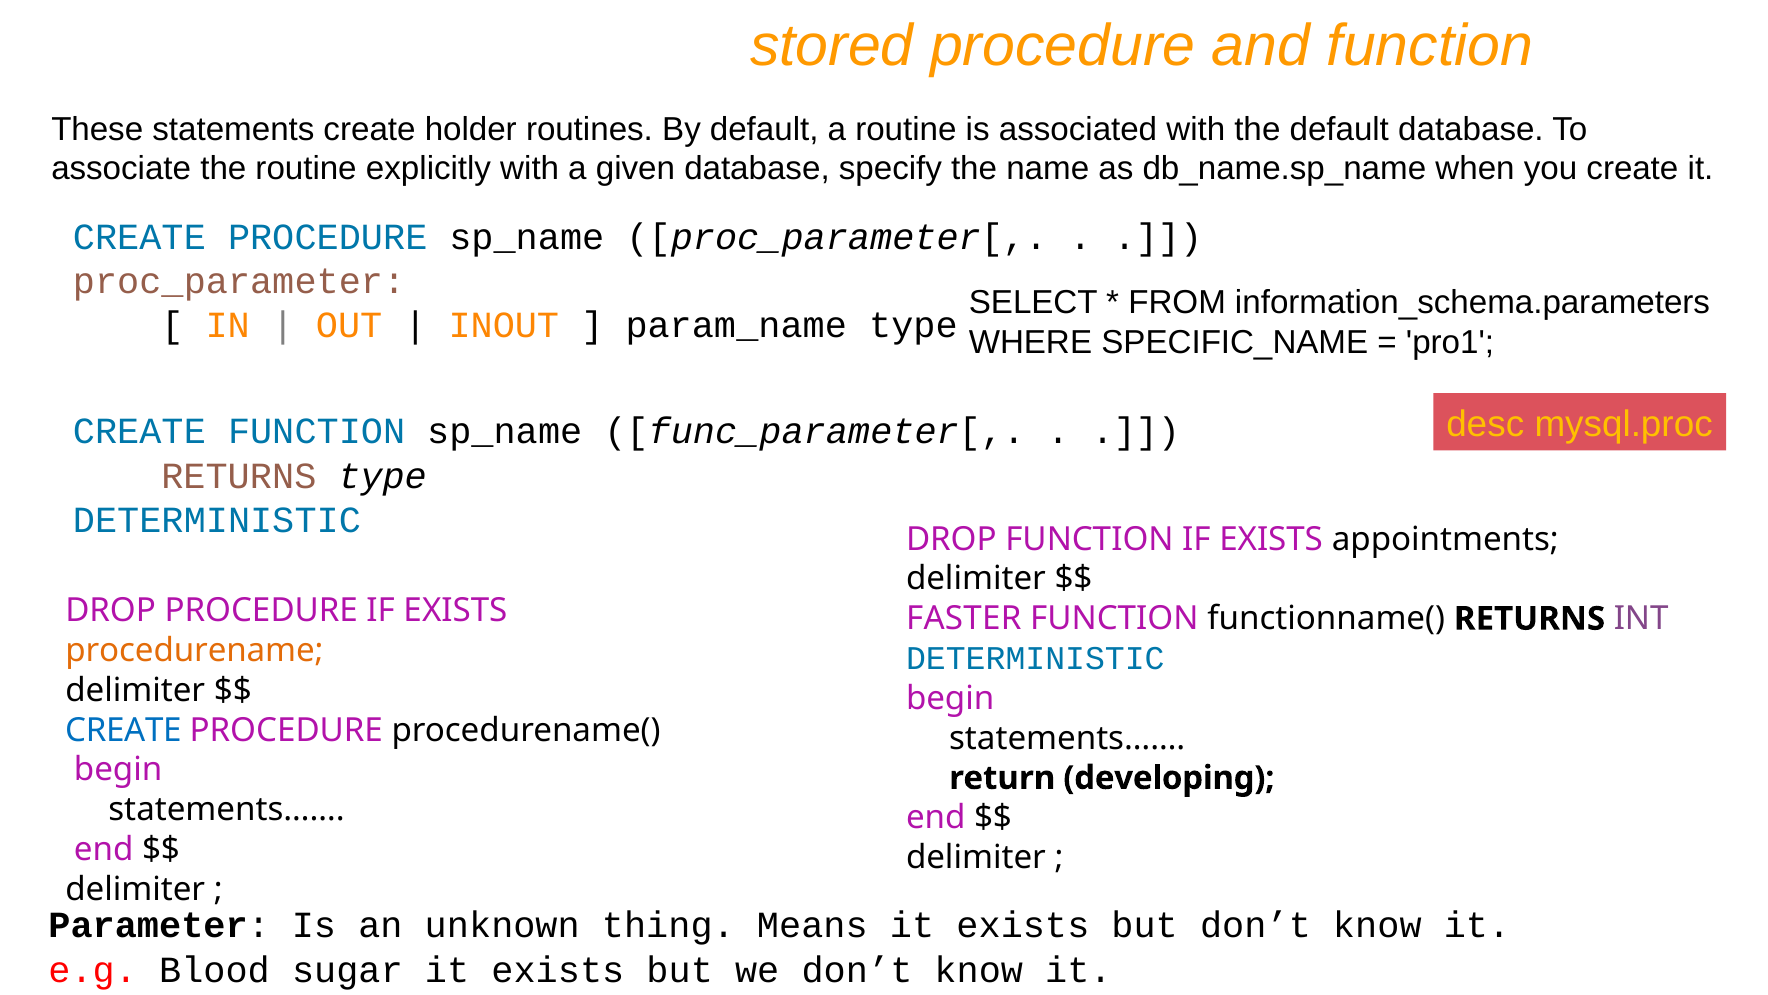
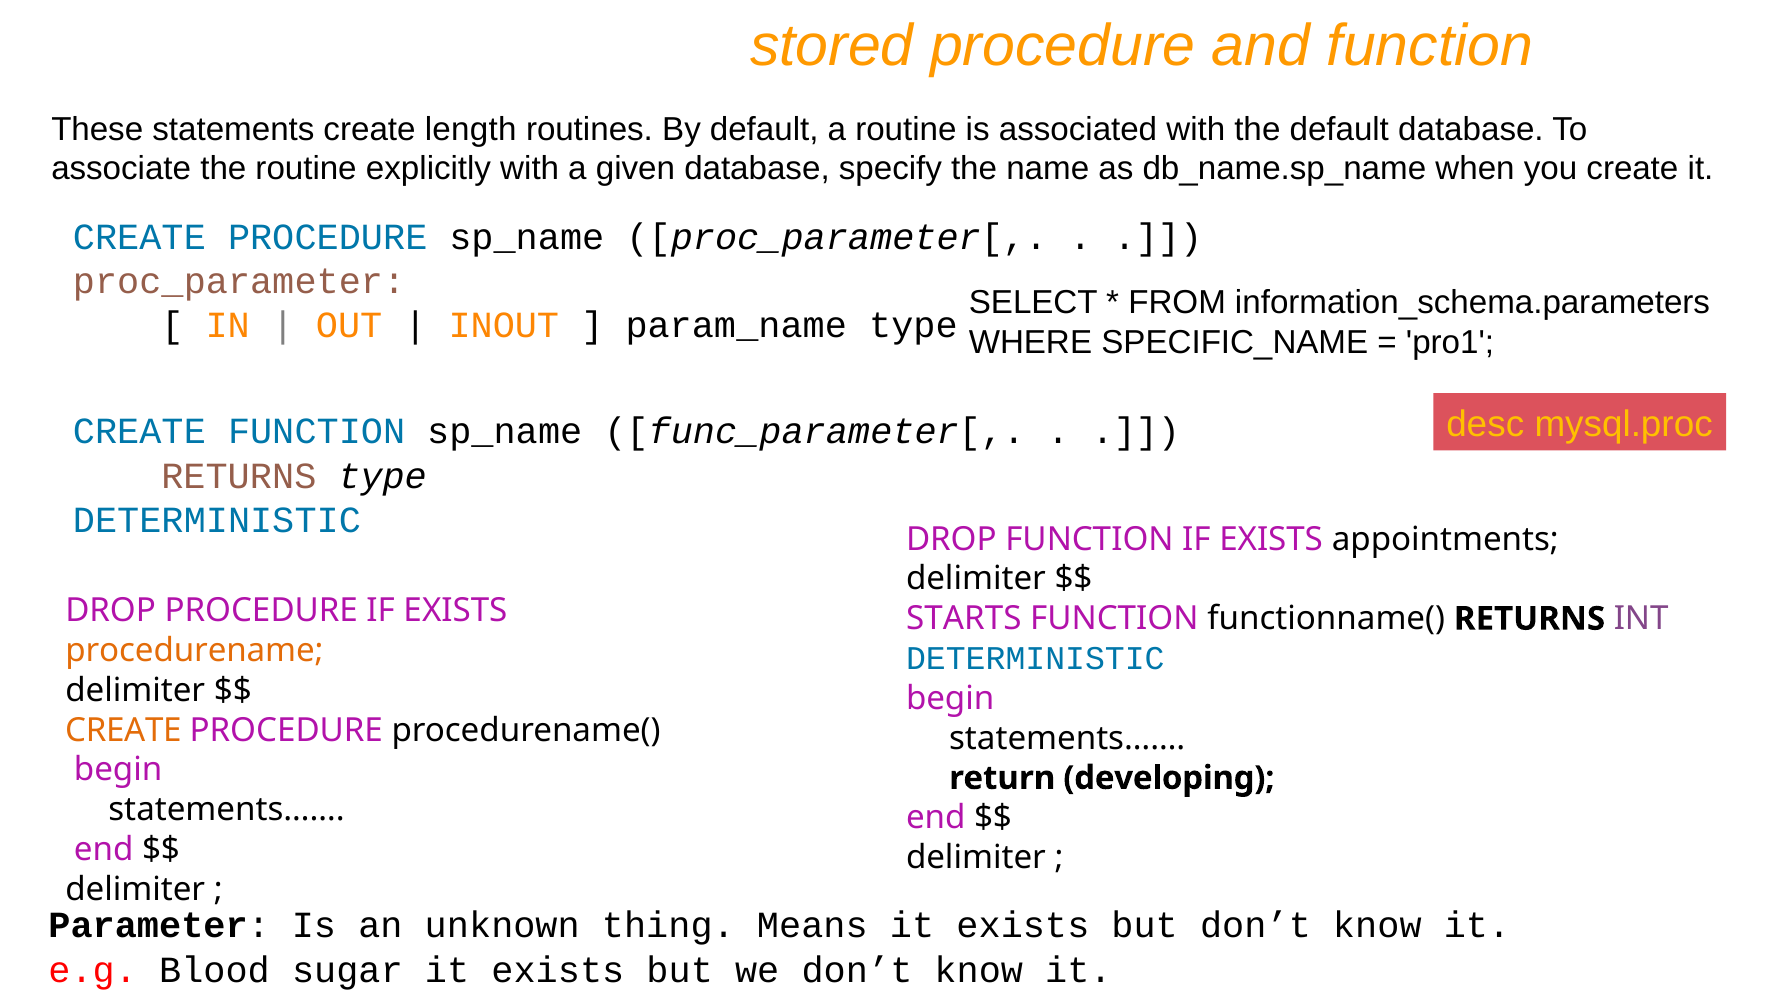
holder: holder -> length (471, 129)
FASTER: FASTER -> STARTS (964, 618)
CREATE colour: blue -> orange (123, 730)
